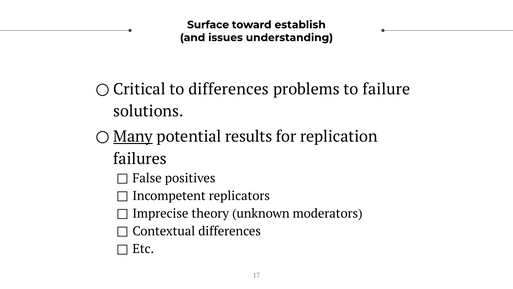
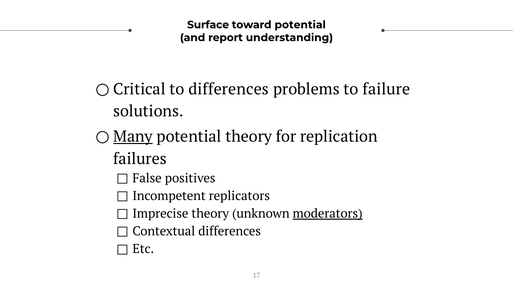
toward establish: establish -> potential (300, 25)
issues: issues -> report (226, 38)
potential results: results -> theory (249, 136)
moderators underline: none -> present (328, 213)
